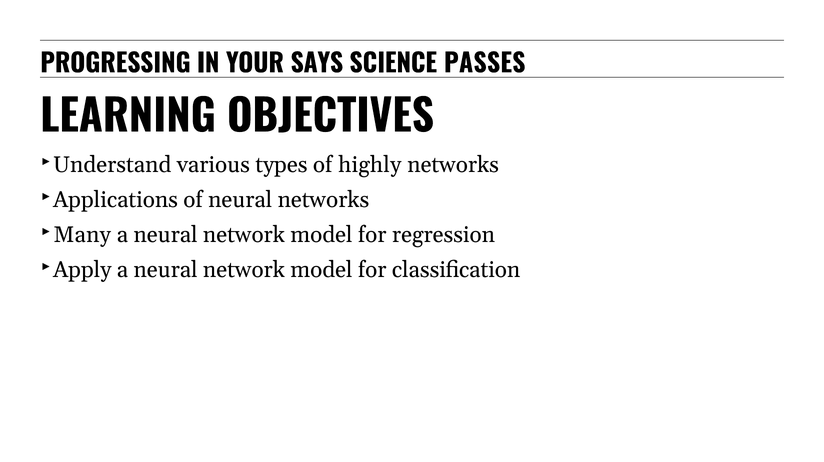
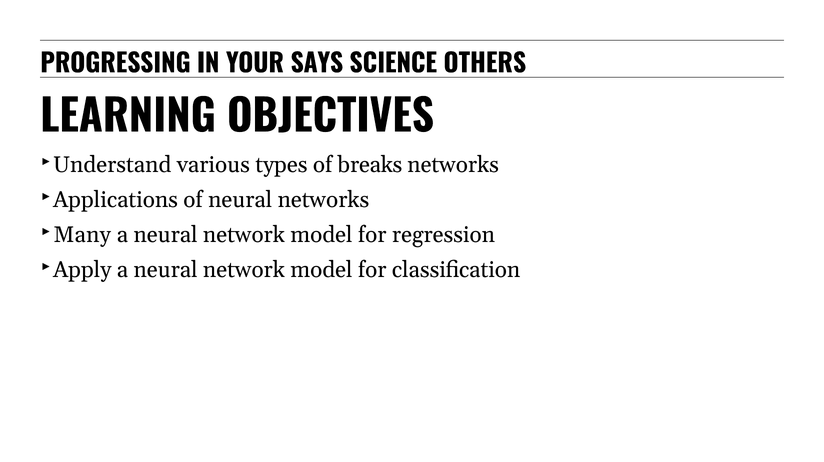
PASSES: PASSES -> OTHERS (485, 64)
highly: highly -> breaks (370, 165)
